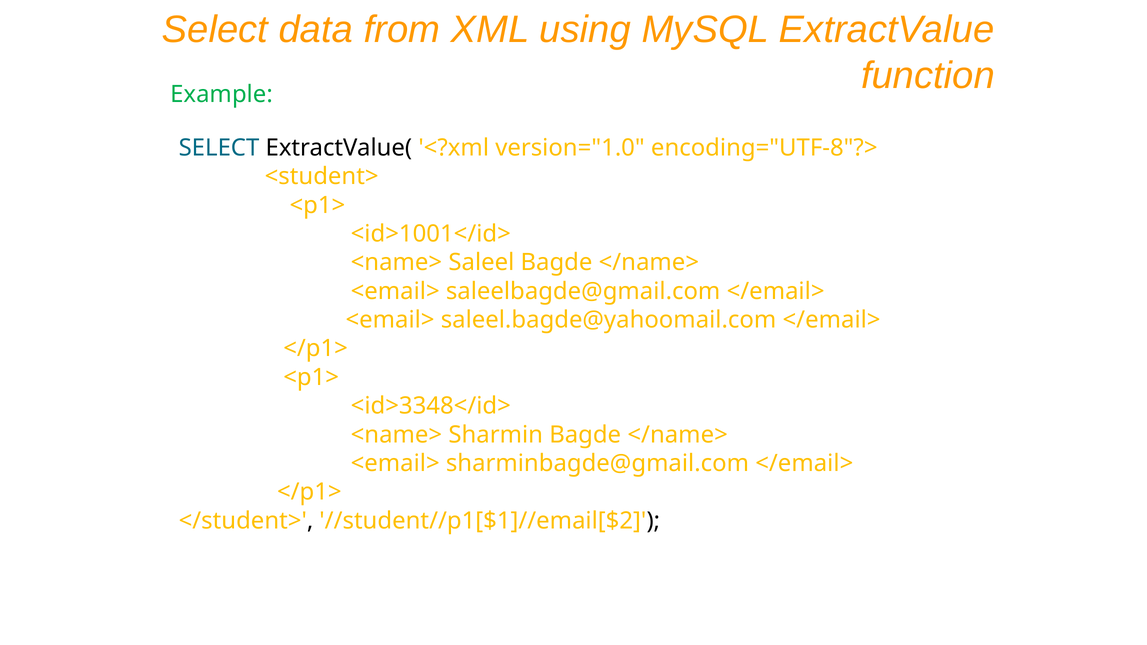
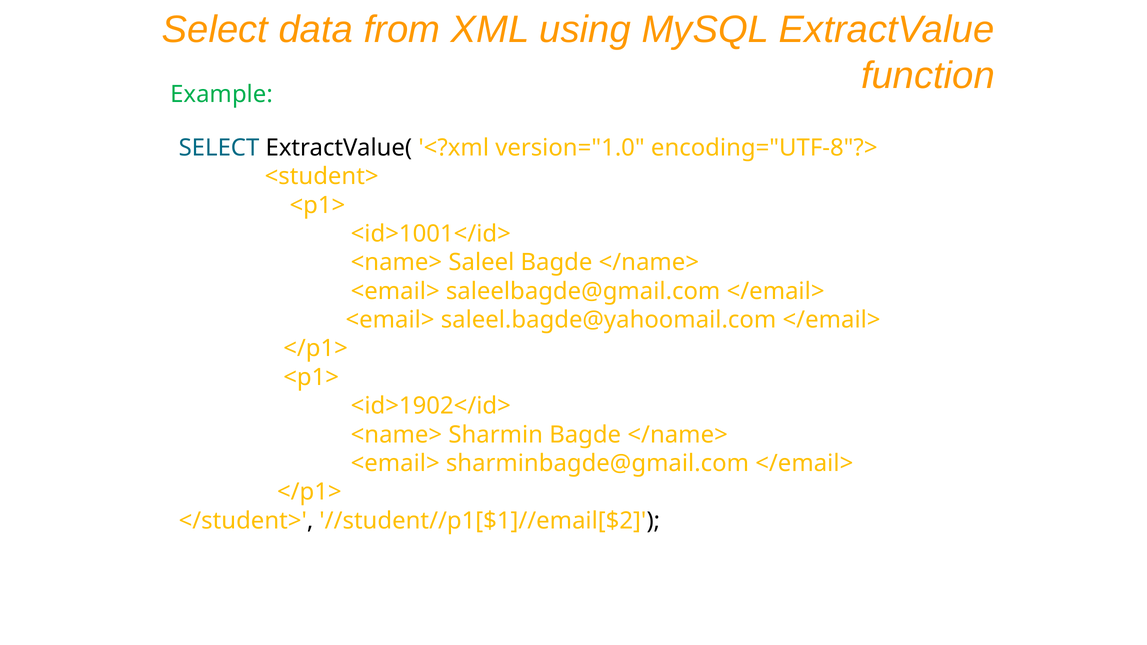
<id>3348</id>: <id>3348</id> -> <id>1902</id> (431, 406)
